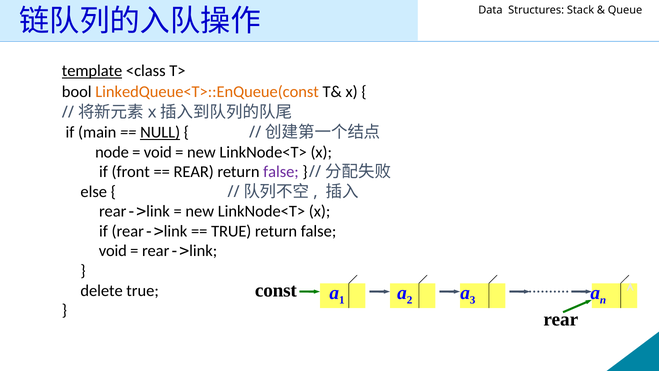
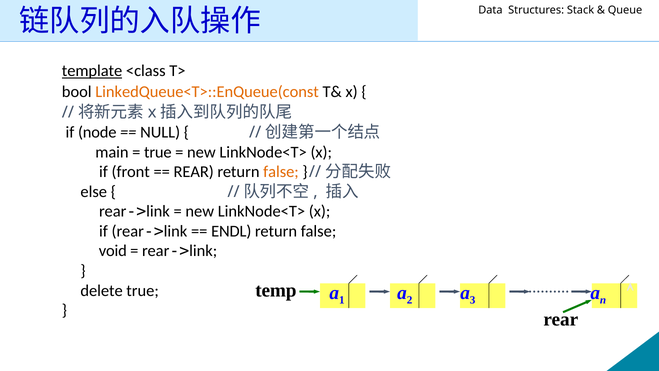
main: main -> node (97, 132)
NULL underline: present -> none (160, 132)
node: node -> main (112, 152)
void: void -> true (158, 152)
false colour: purple -> orange (281, 172)
TRUE: TRUE -> ENDL (231, 231)
const: const -> temp (276, 290)
